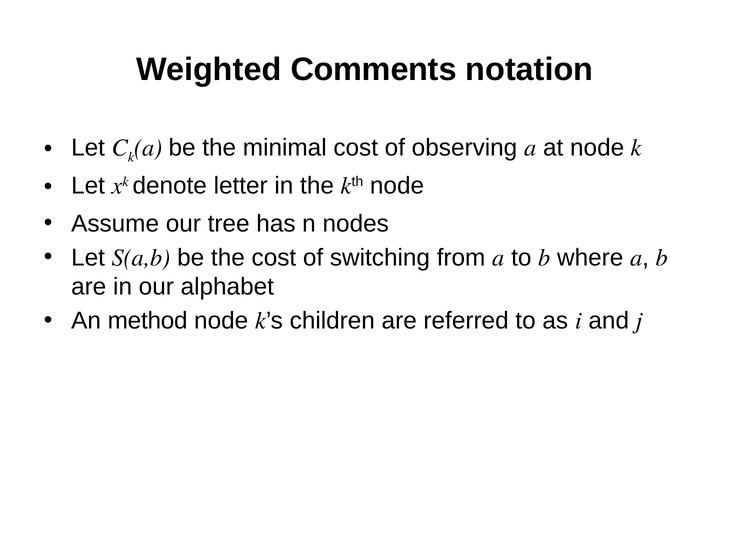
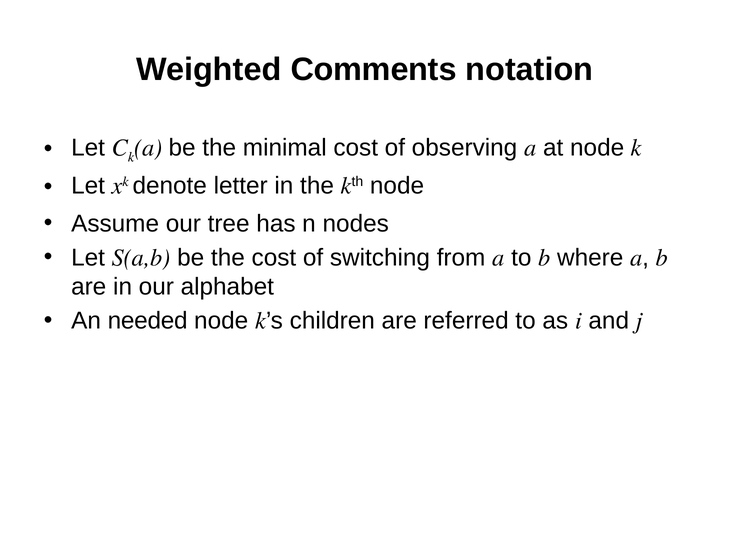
method: method -> needed (148, 321)
